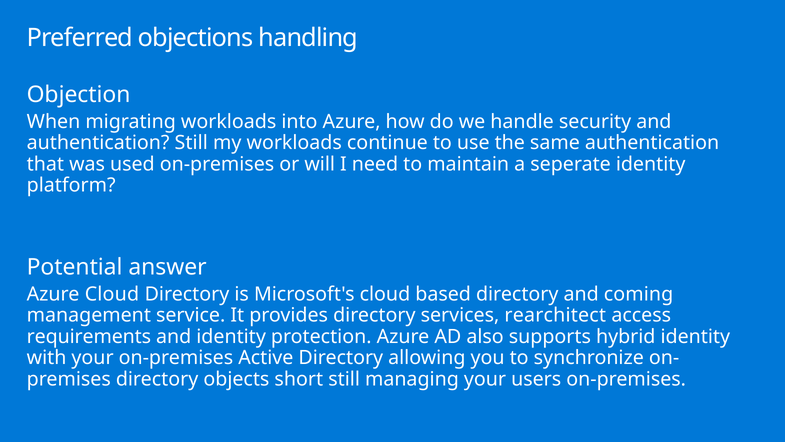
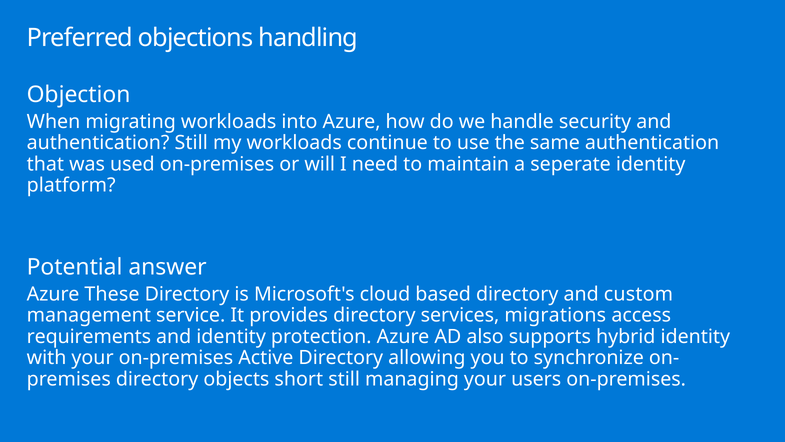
Azure Cloud: Cloud -> These (112, 294)
coming: coming -> custom (638, 294)
rearchitect: rearchitect -> migrations (555, 315)
